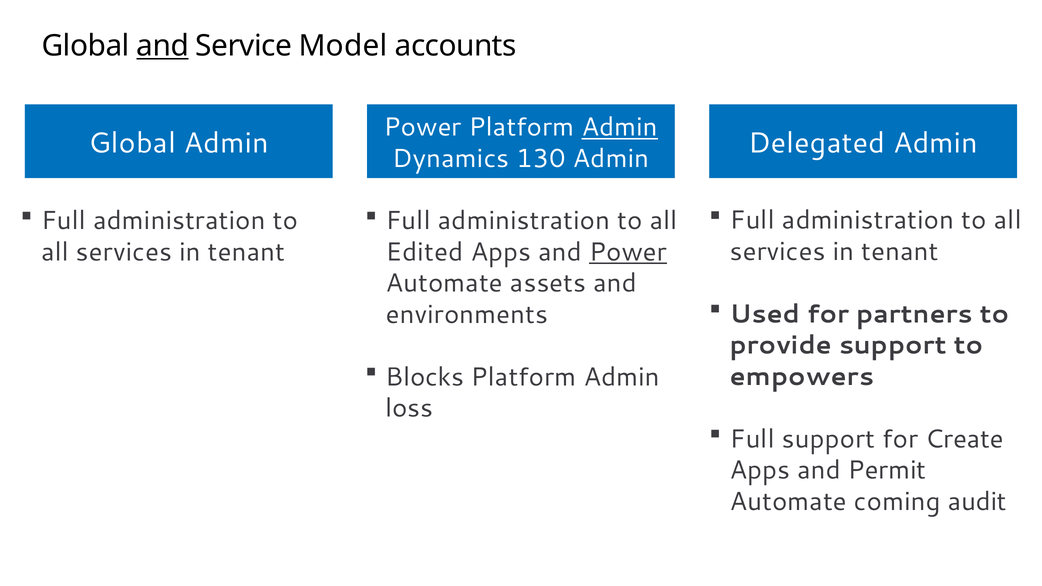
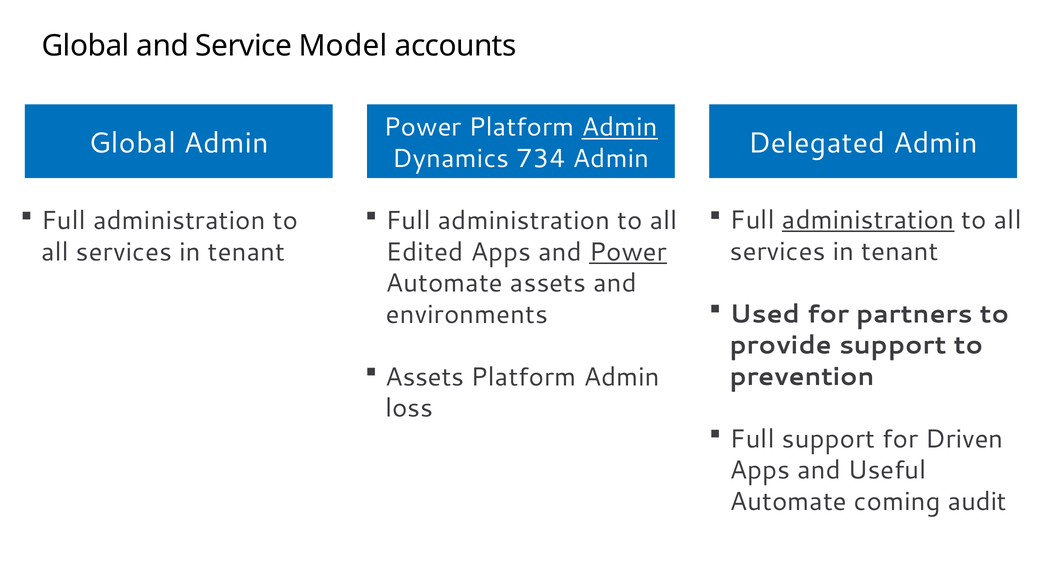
and underline: present -> none (163, 46)
130: 130 -> 734 (541, 159)
administration underline: none -> present (868, 220)
Blocks: Blocks -> Assets (425, 377)
empowers: empowers -> prevention (802, 377)
Create: Create -> Driven (964, 439)
Permit: Permit -> Useful (887, 470)
